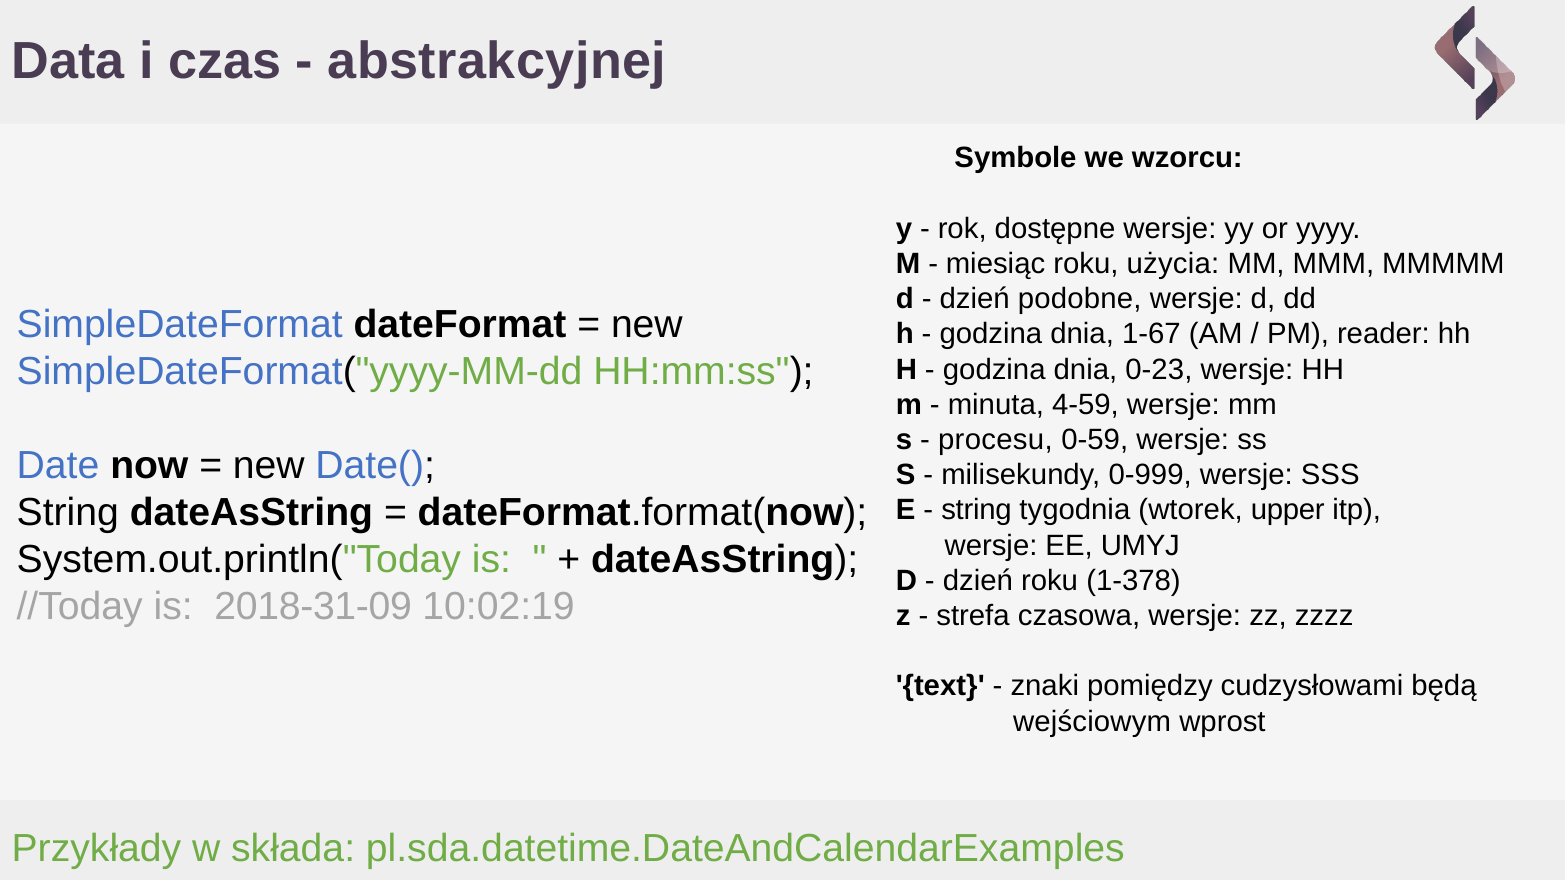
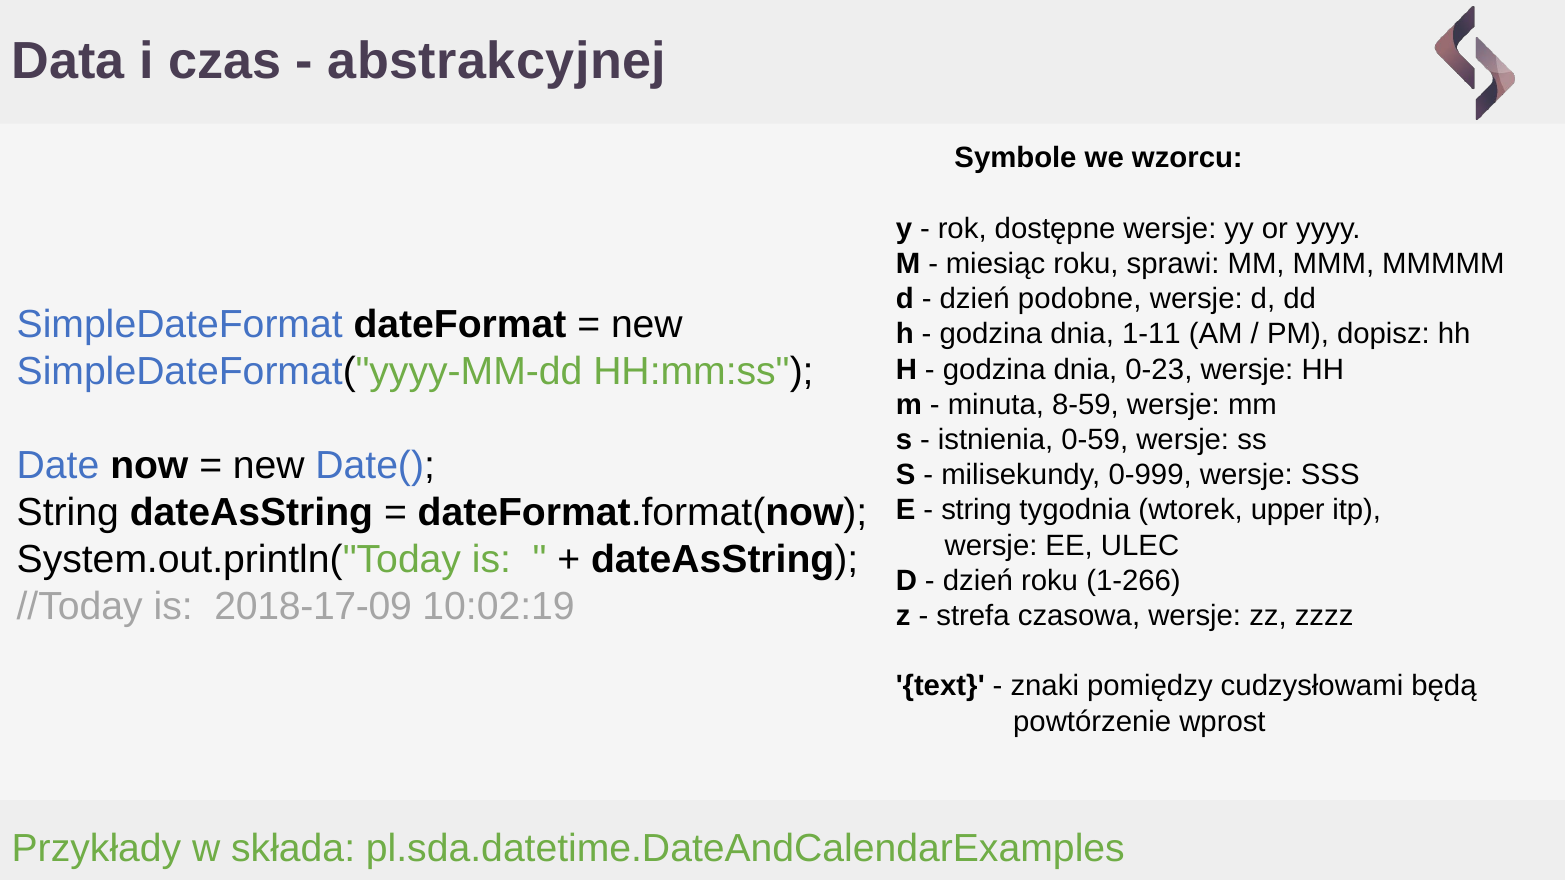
użycia: użycia -> sprawi (1173, 264)
1-67: 1-67 -> 1-11 (1151, 334)
reader: reader -> dopisz (1383, 334)
4-59: 4-59 -> 8-59 (1085, 405)
procesu: procesu -> istnienia (996, 440)
UMYJ: UMYJ -> ULEC (1140, 546)
1-378: 1-378 -> 1-266 (1134, 581)
2018-31-09: 2018-31-09 -> 2018-17-09 (313, 606)
wejściowym: wejściowym -> powtórzenie (1092, 722)
